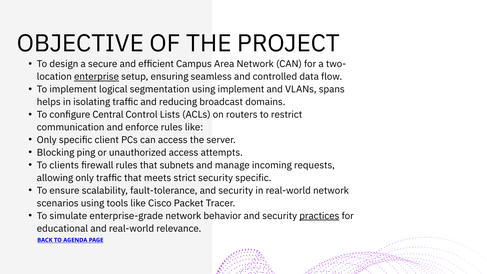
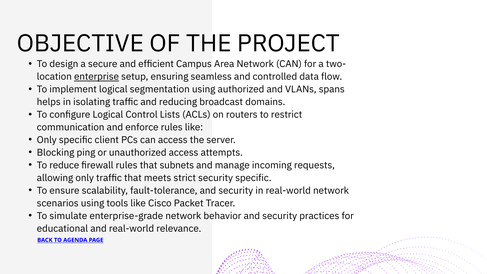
using implement: implement -> authorized (241, 89)
configure Central: Central -> Logical (108, 115)
clients: clients -> reduce (64, 165)
practices underline: present -> none (319, 216)
